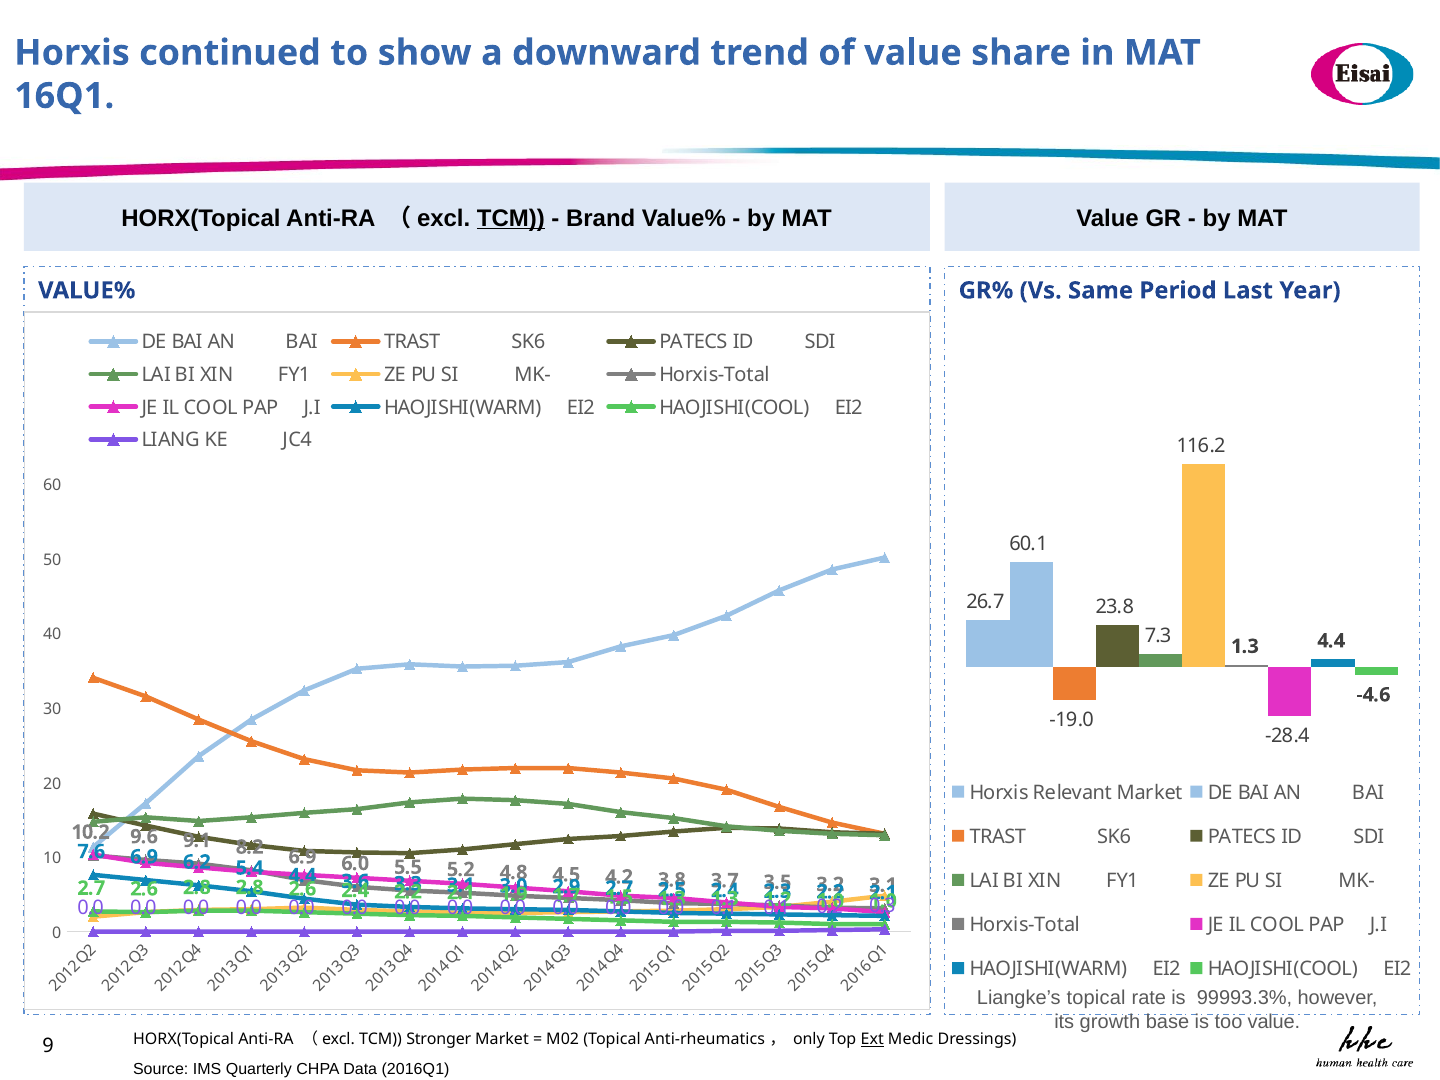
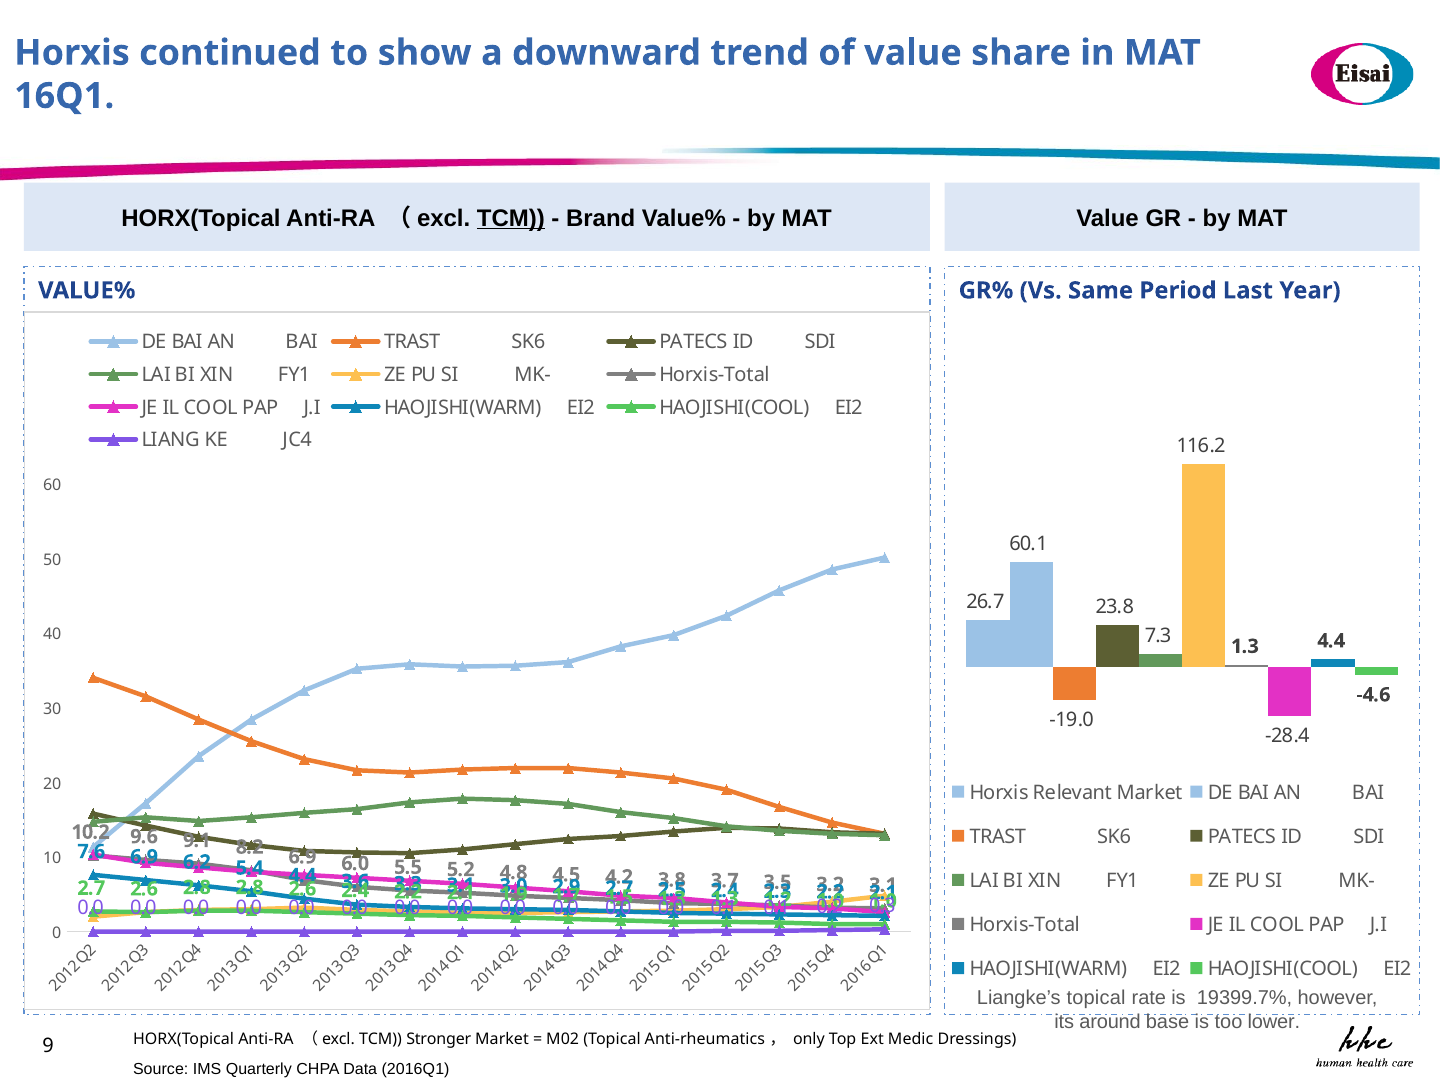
99993.3%: 99993.3% -> 19399.7% (1245, 998)
growth: growth -> around (1110, 1022)
too value: value -> lower (1274, 1022)
Ext underline: present -> none (872, 1040)
